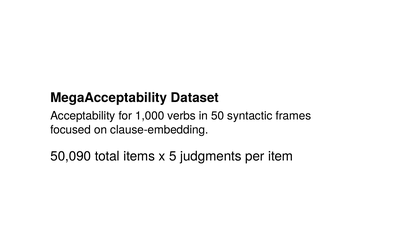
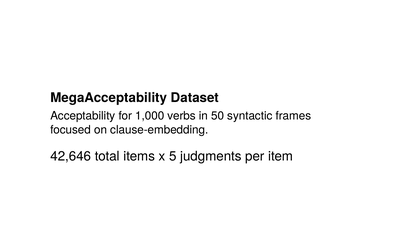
50,090: 50,090 -> 42,646 (71, 156)
